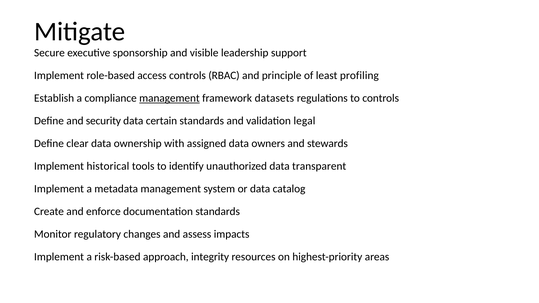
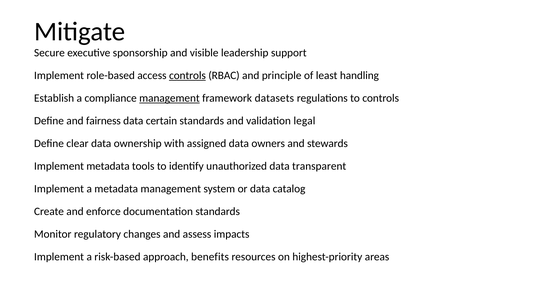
controls underline: none -> present (187, 76)
profiling: profiling -> handling (359, 76)
security: security -> fairness (103, 121)
Implement historical: historical -> metadata (108, 166)
integrity: integrity -> benefits (210, 257)
